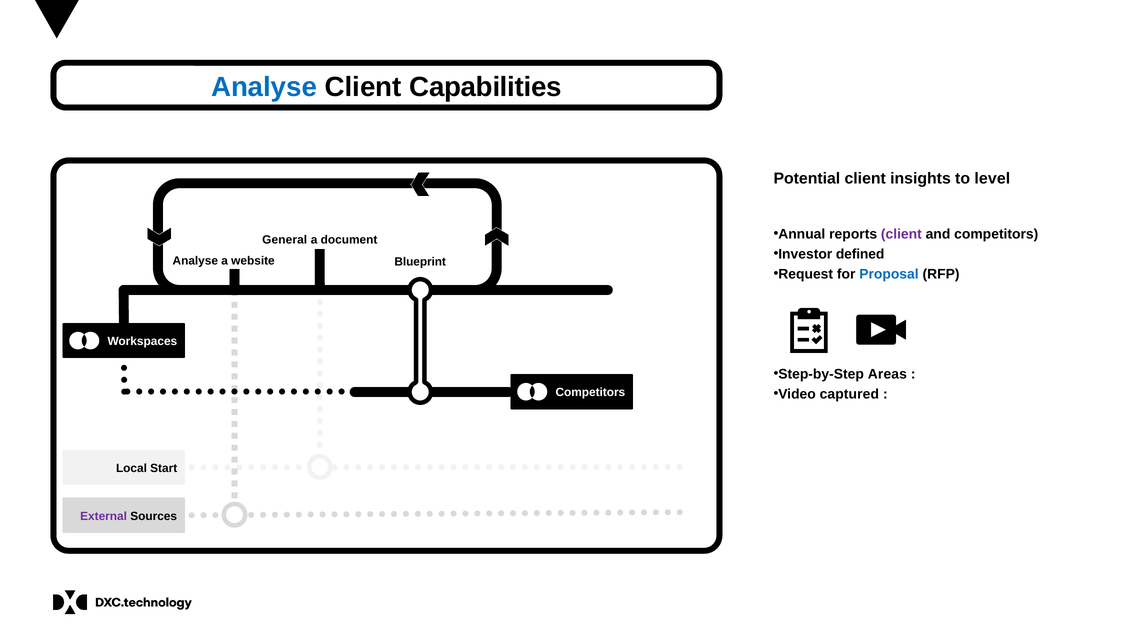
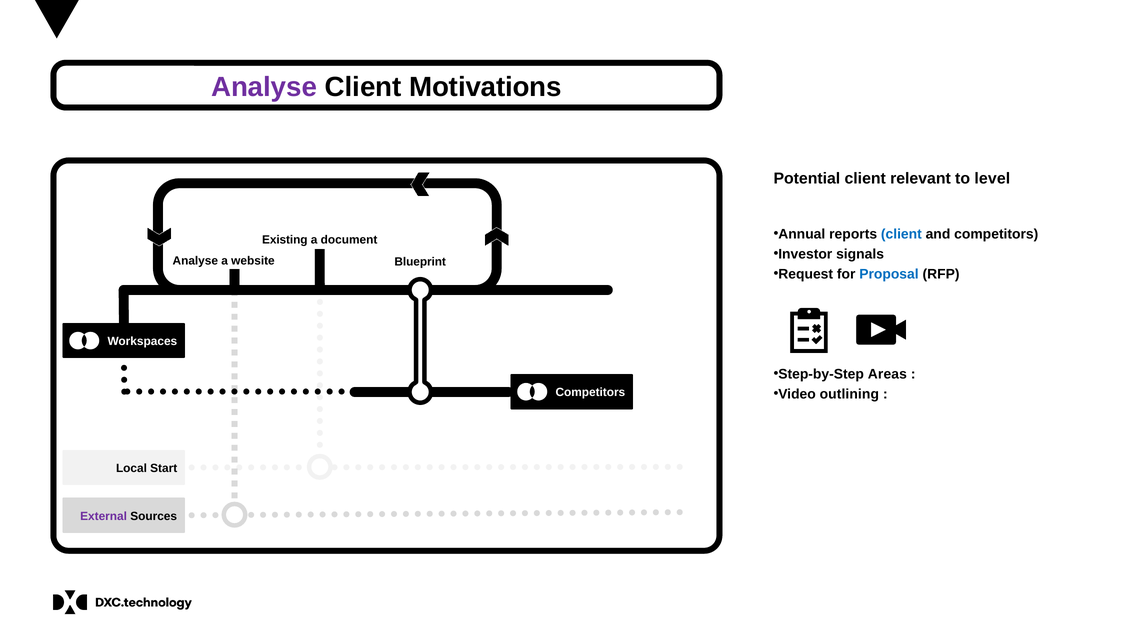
Analyse colour: blue -> purple (264, 87)
Capabilities: Capabilities -> Motivations (485, 87)
insights: insights -> relevant (920, 178)
client colour: purple -> blue (901, 234)
General: General -> Existing (285, 240)
defined: defined -> signals (860, 254)
captured: captured -> outlining (849, 394)
